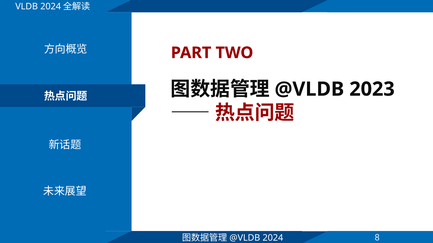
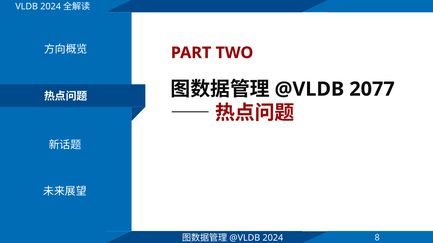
2023: 2023 -> 2077 (372, 89)
